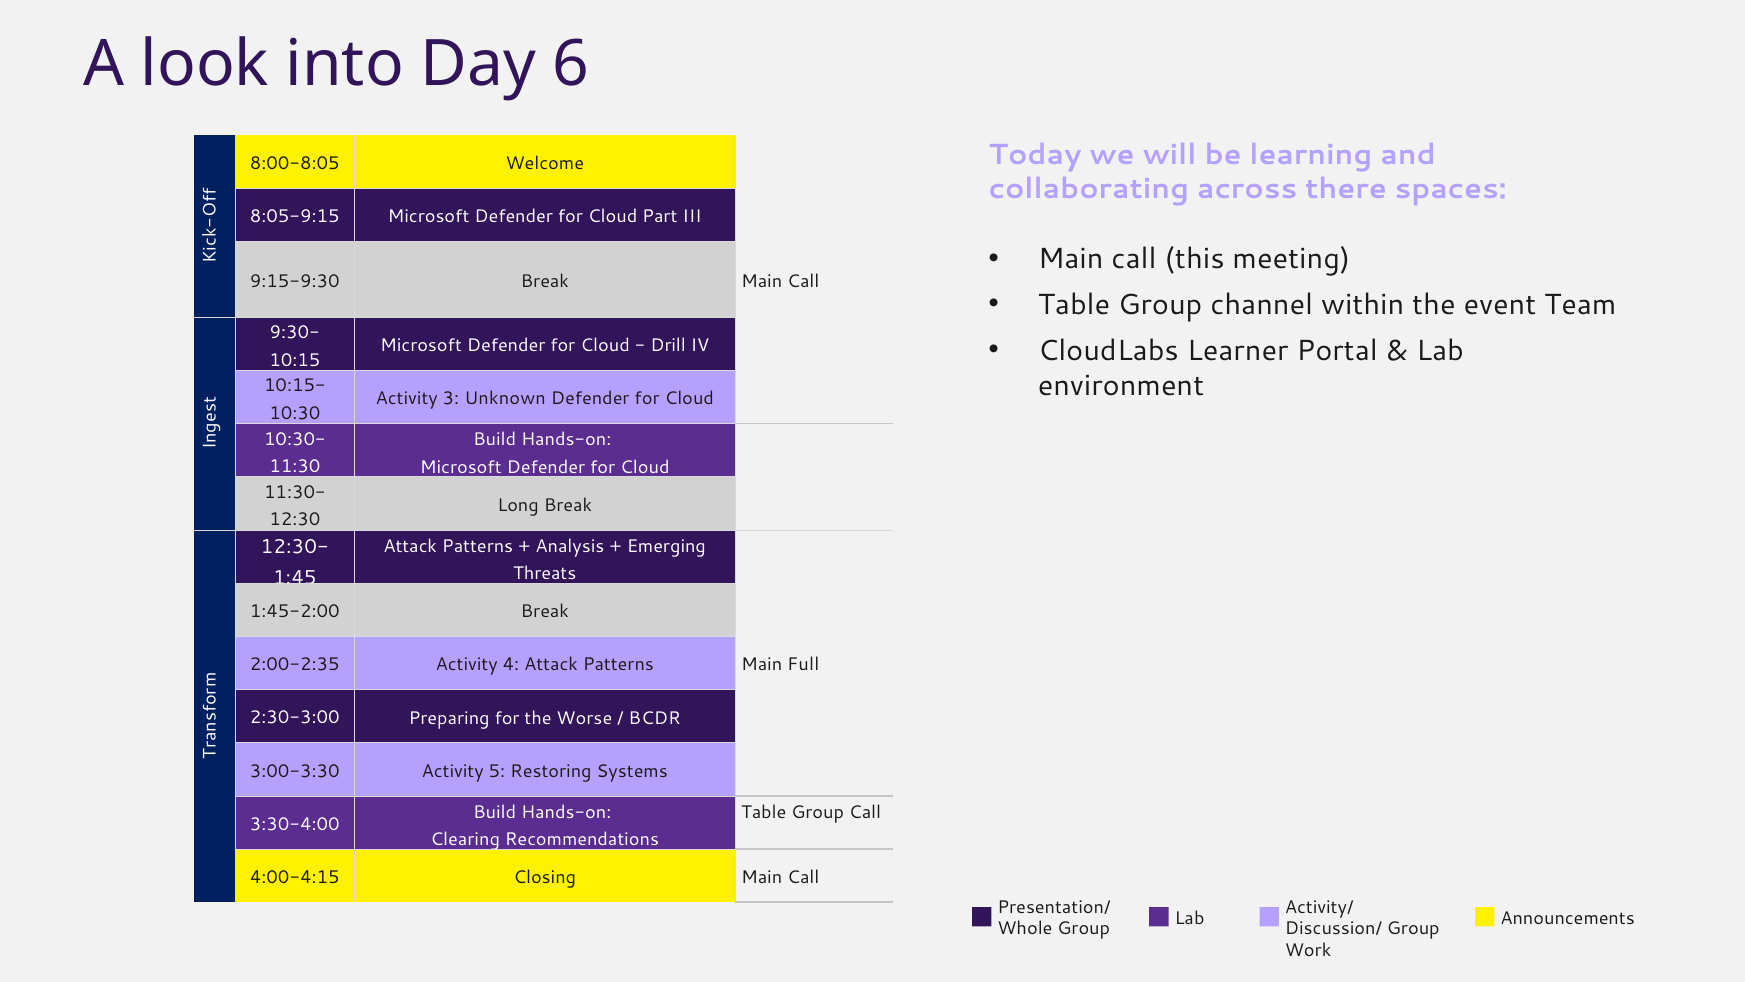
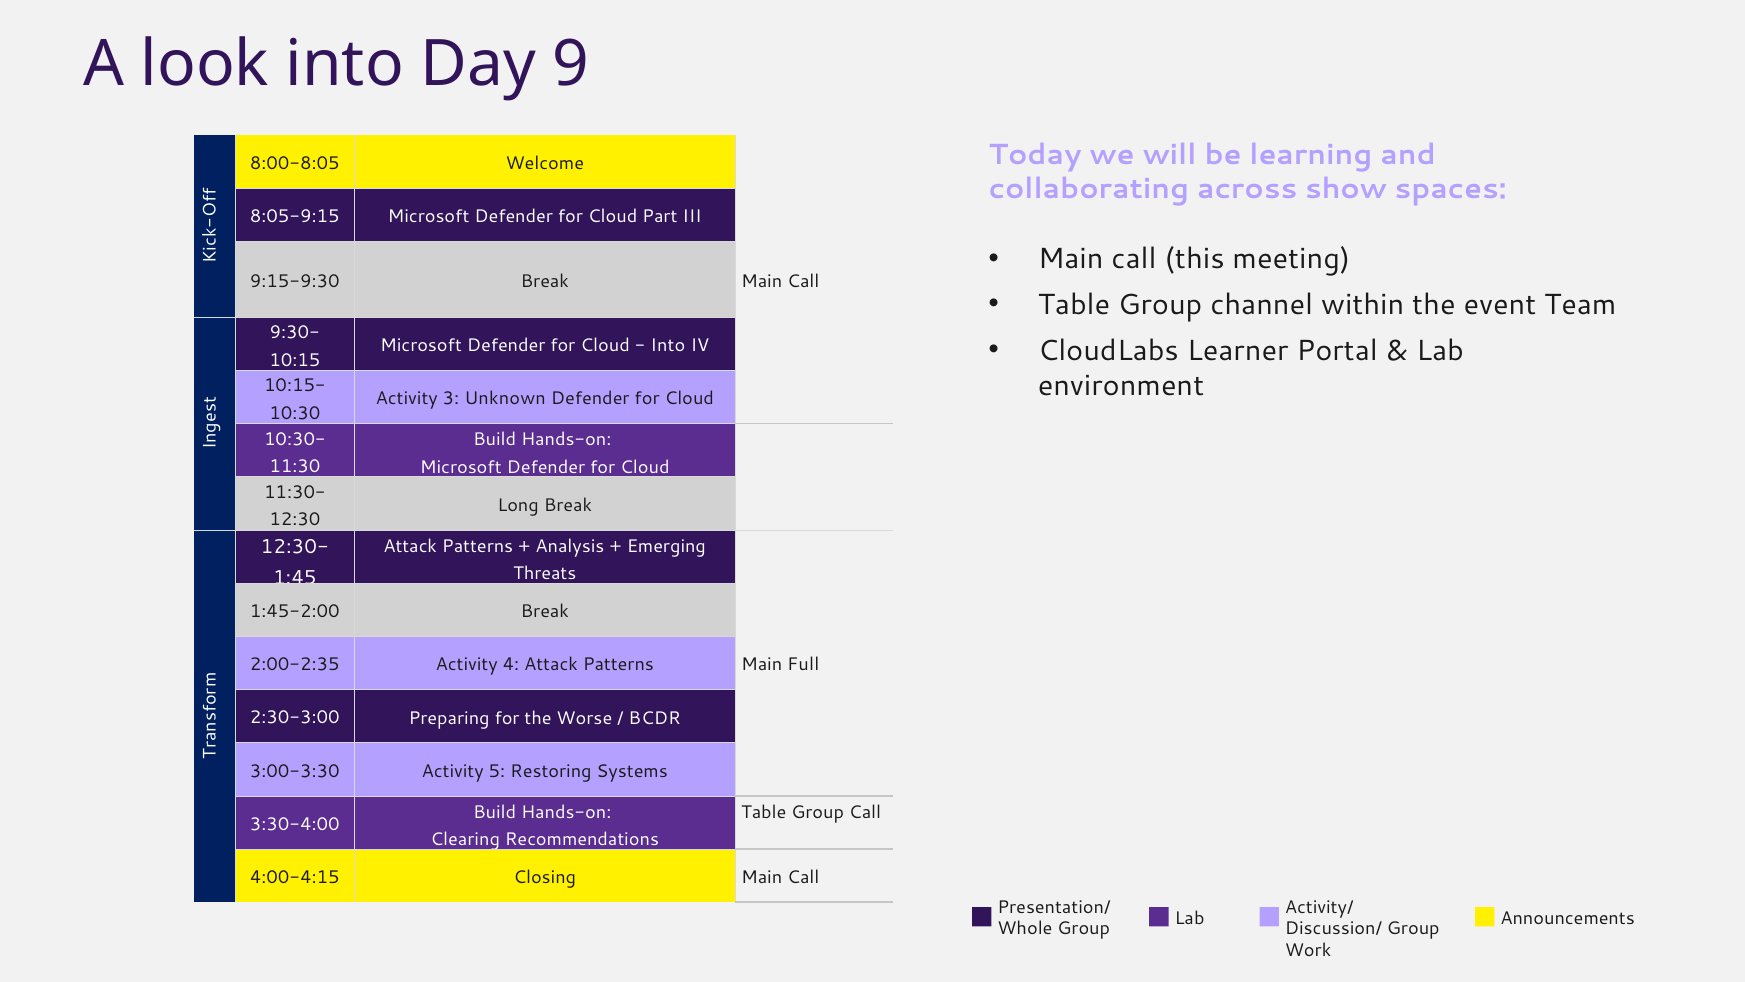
6: 6 -> 9 (571, 65)
there: there -> show (1346, 189)
Drill: Drill -> Into (668, 346)
